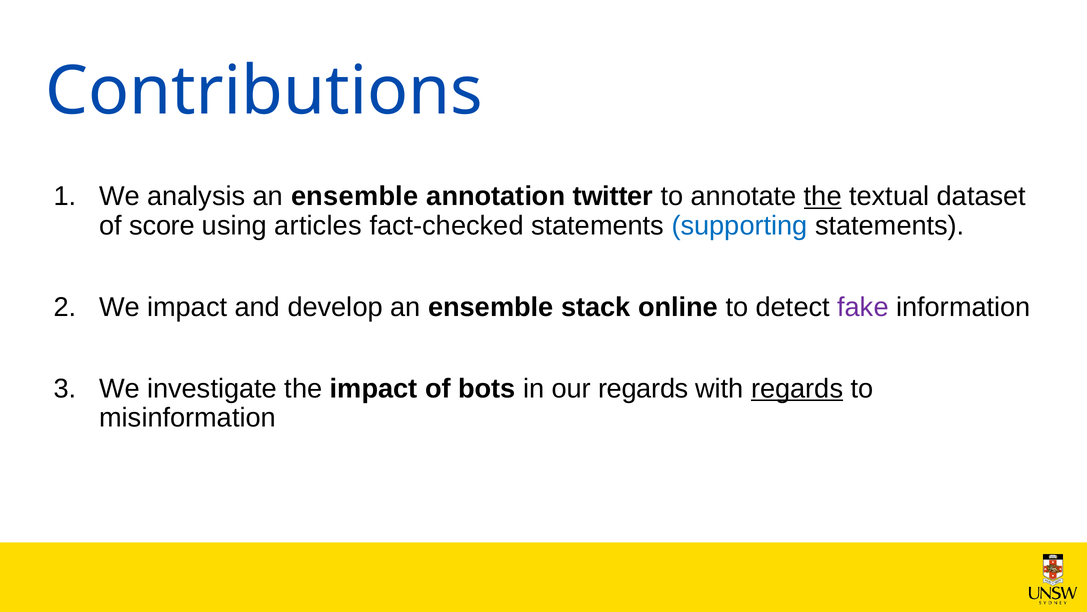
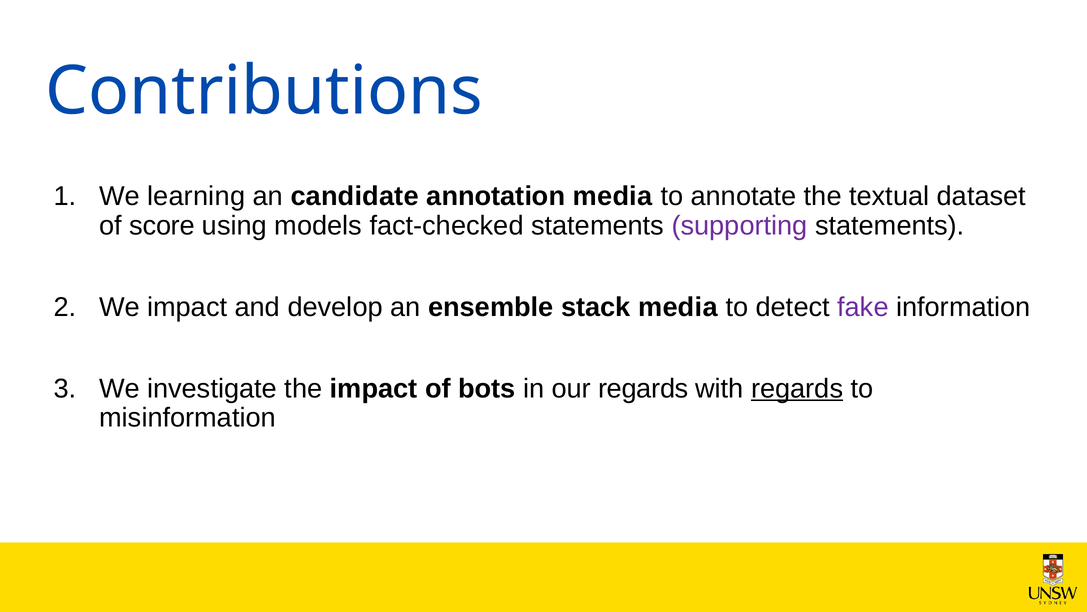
analysis: analysis -> learning (196, 196)
ensemble: ensemble -> candidate (355, 196)
annotation twitter: twitter -> media (613, 196)
the underline: present -> none (823, 196)
articles: articles -> models (318, 226)
supporting colour: blue -> purple (740, 226)
stack online: online -> media (678, 307)
